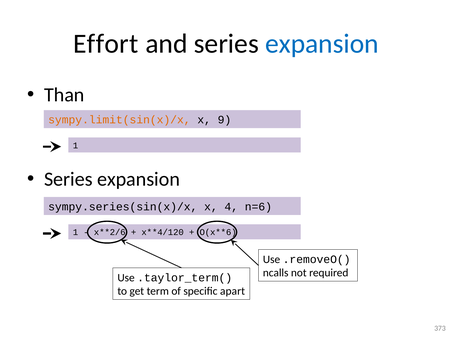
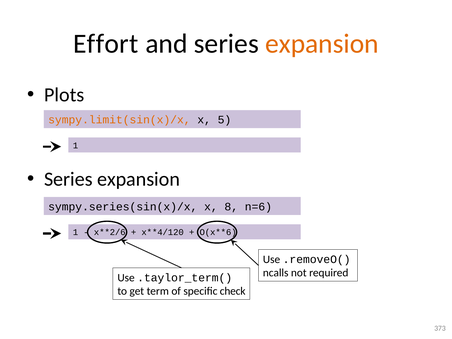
expansion colour: blue -> orange (322, 44)
Than: Than -> Plots (64, 95)
9: 9 -> 5 (224, 120)
4: 4 -> 8 (231, 207)
apart: apart -> check (233, 291)
